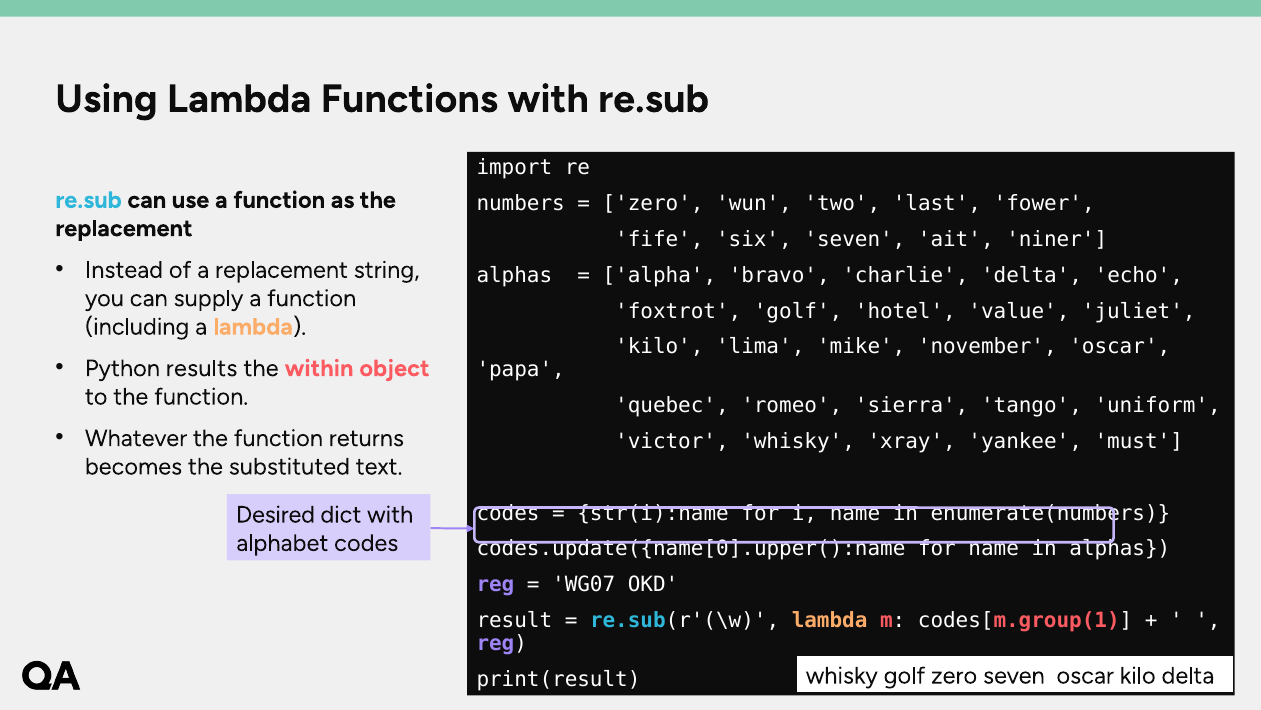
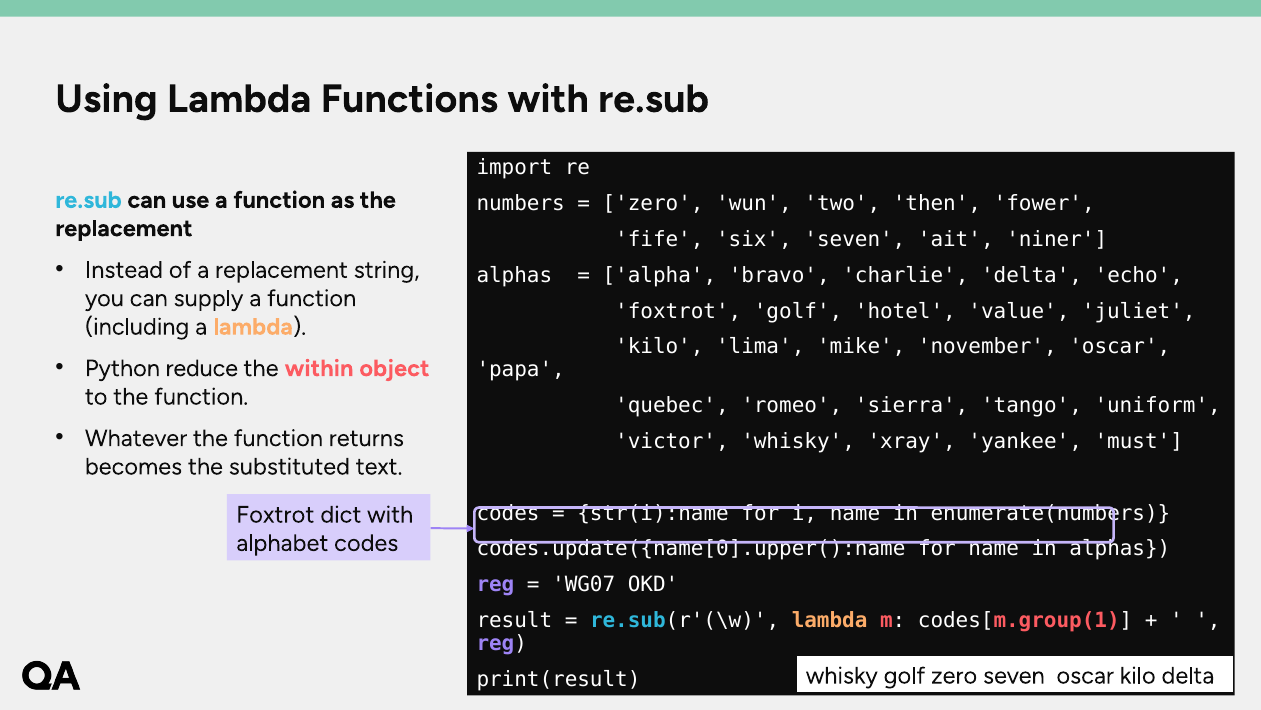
last: last -> then (937, 203)
results: results -> reduce (202, 368)
Desired: Desired -> Foxtrot (275, 514)
